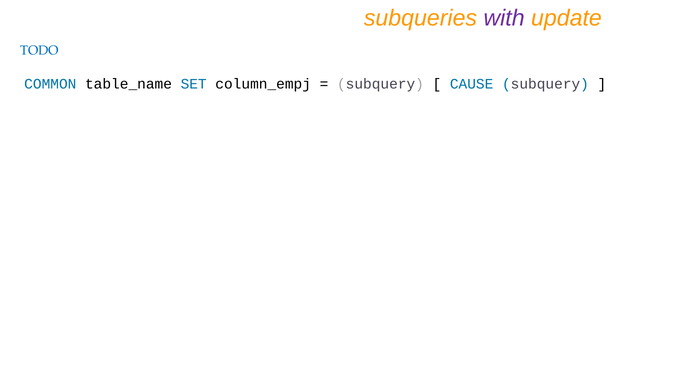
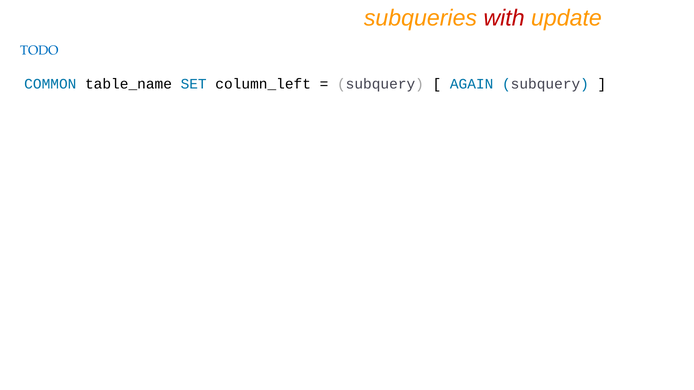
with colour: purple -> red (504, 18)
column_empj: column_empj -> column_left (263, 84)
CAUSE: CAUSE -> AGAIN (472, 84)
